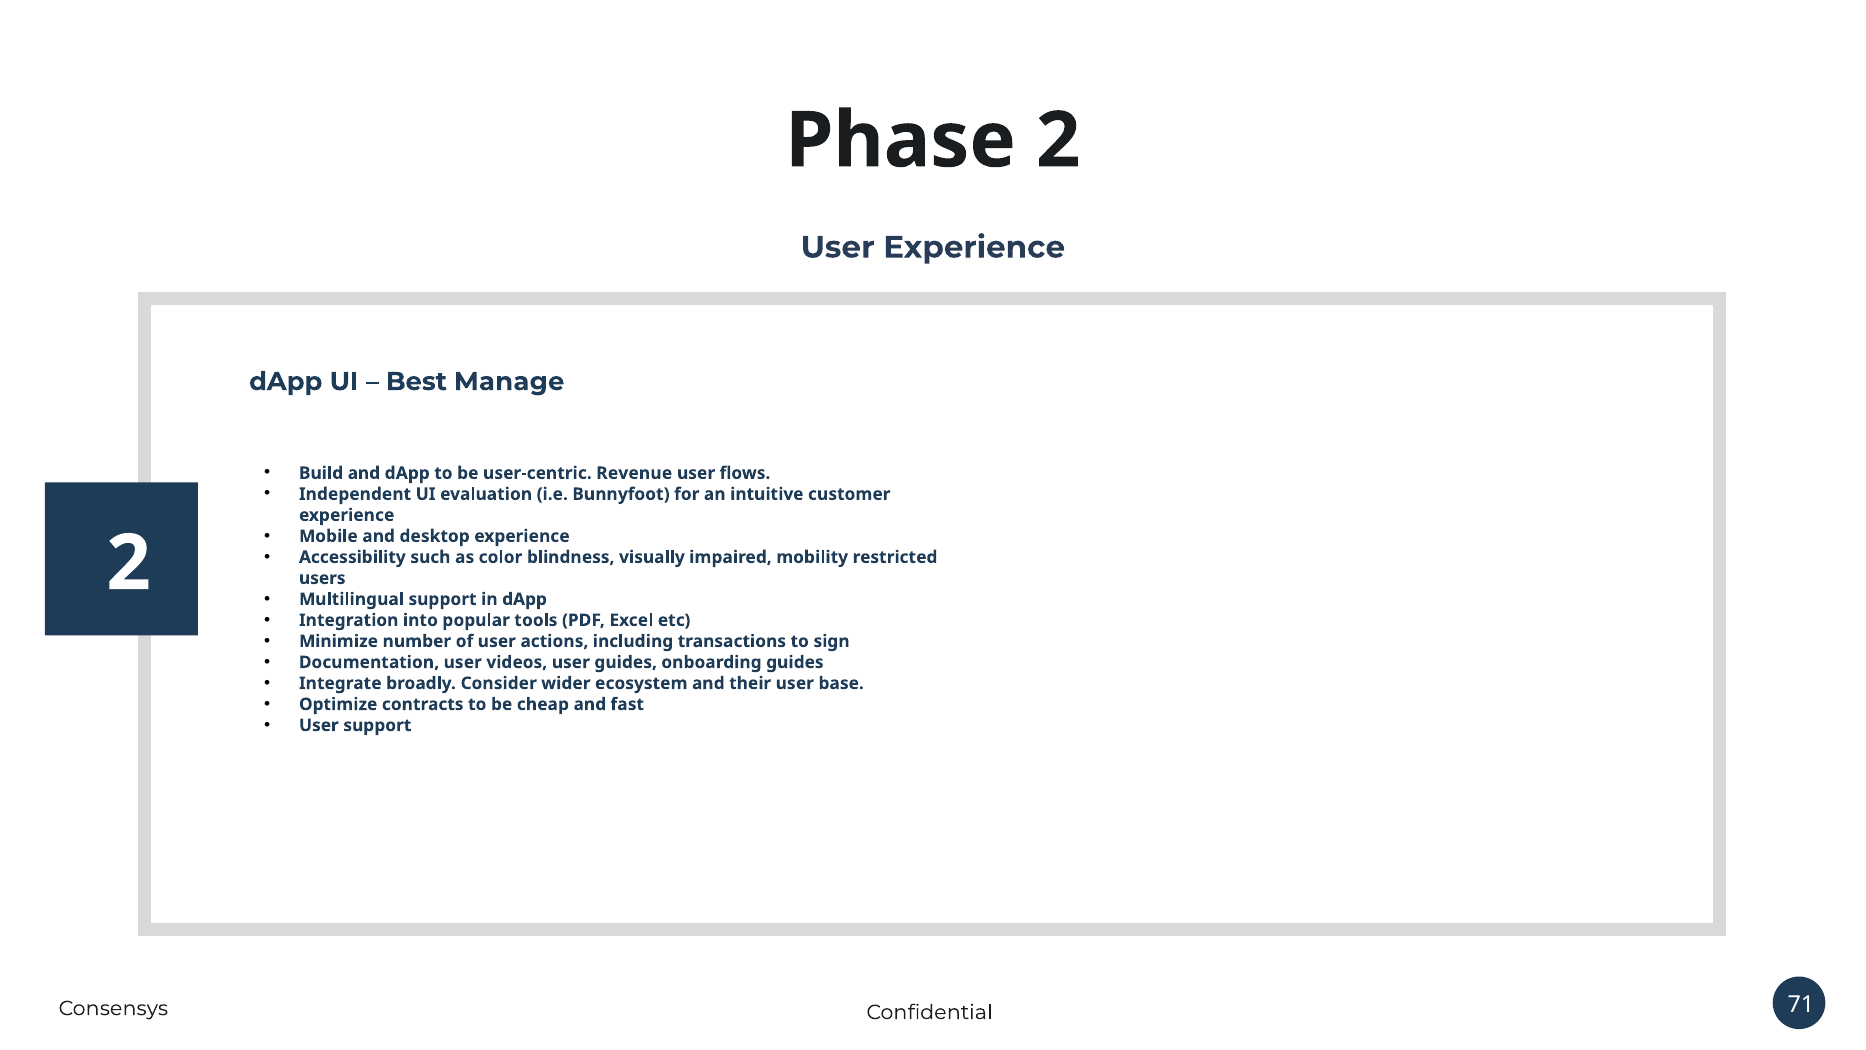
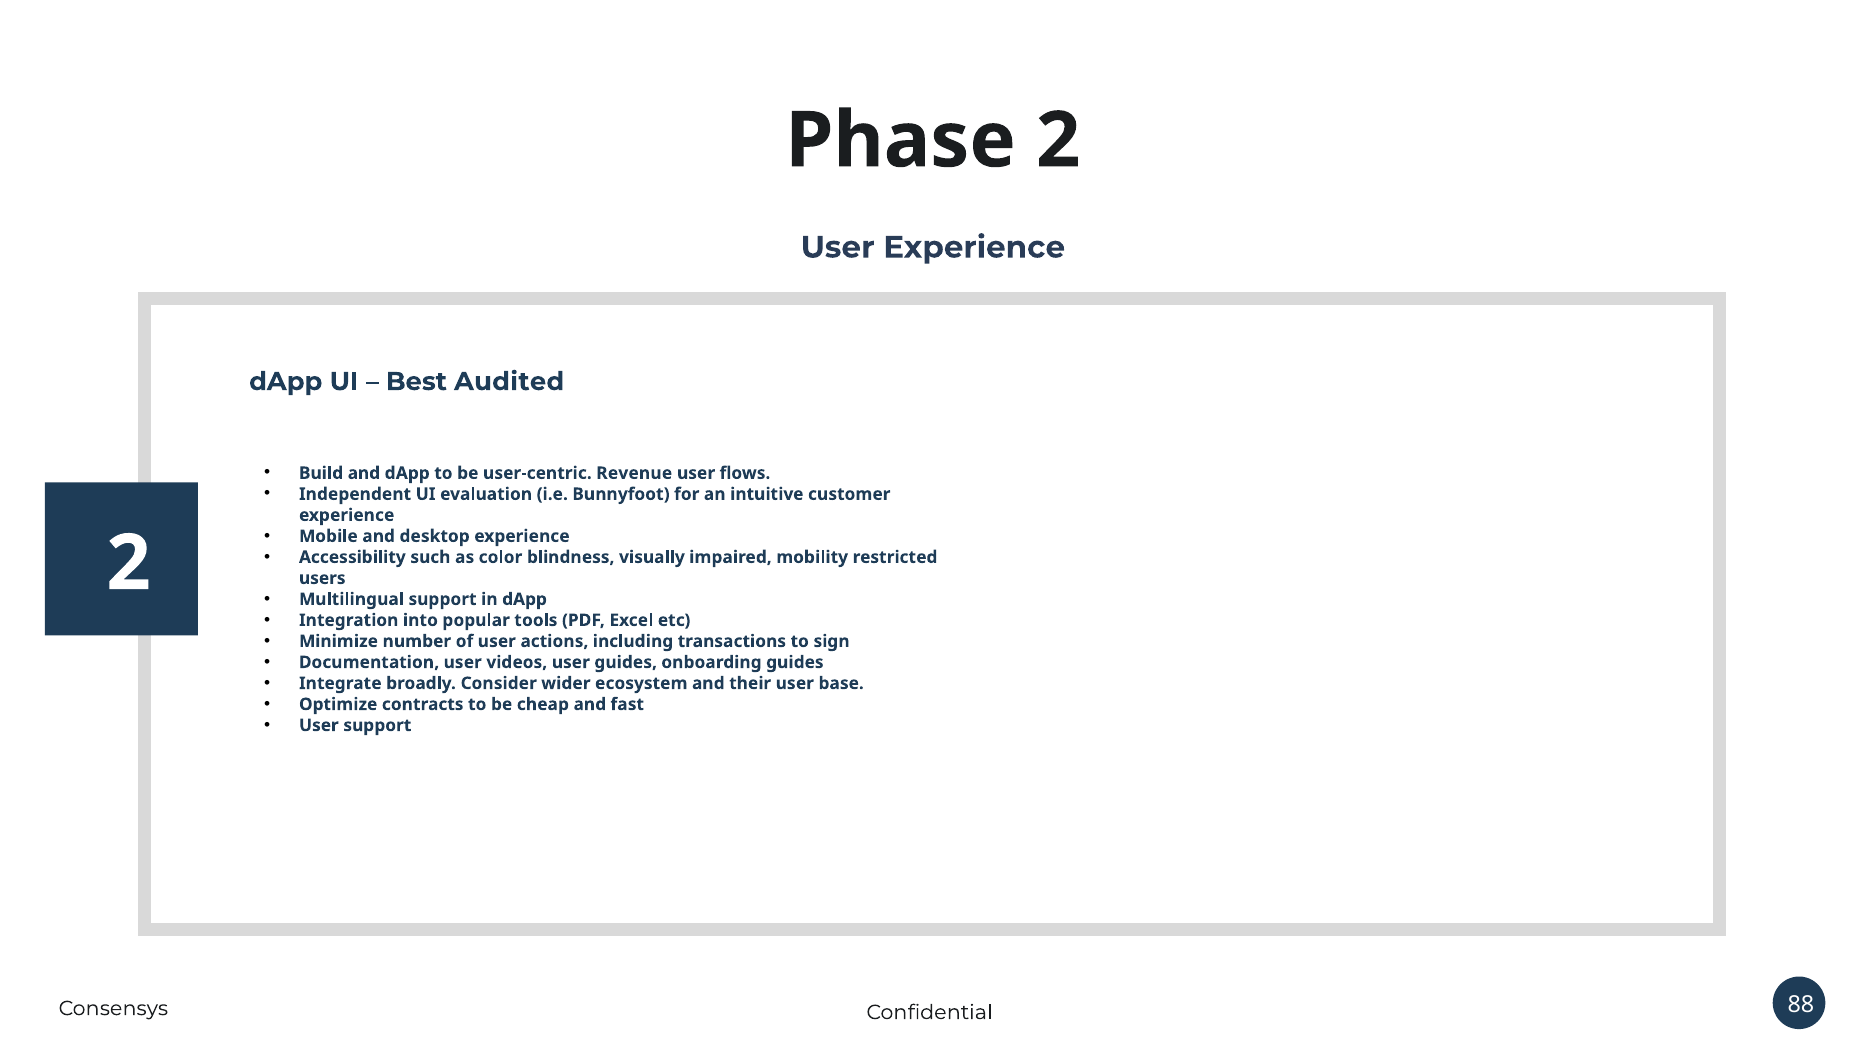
Manage: Manage -> Audited (509, 381)
71: 71 -> 88 (1801, 1004)
